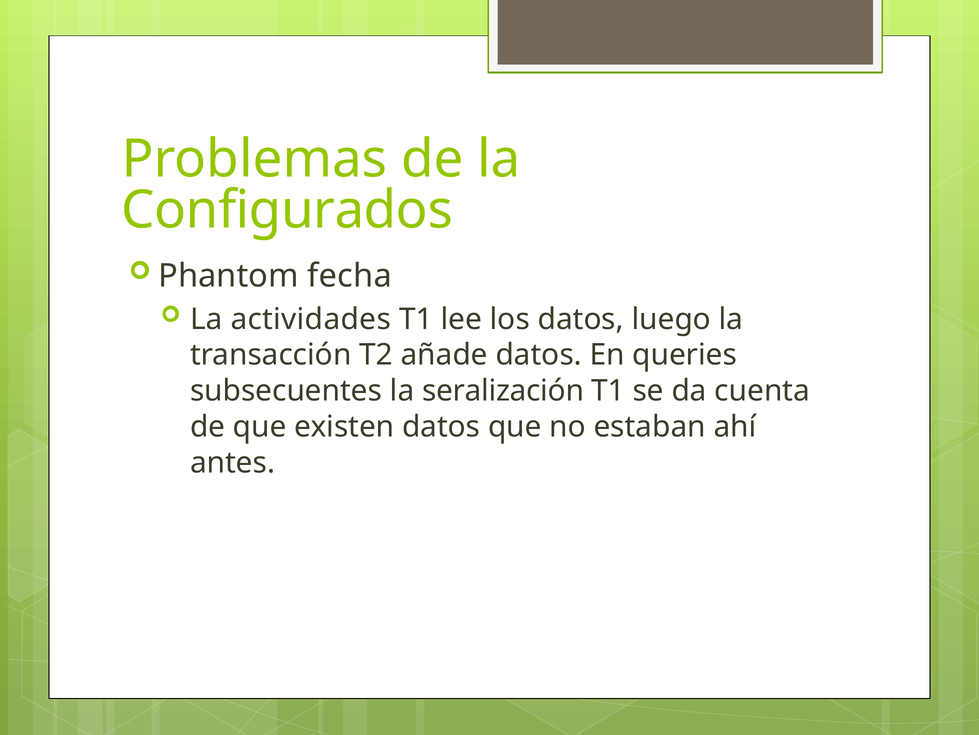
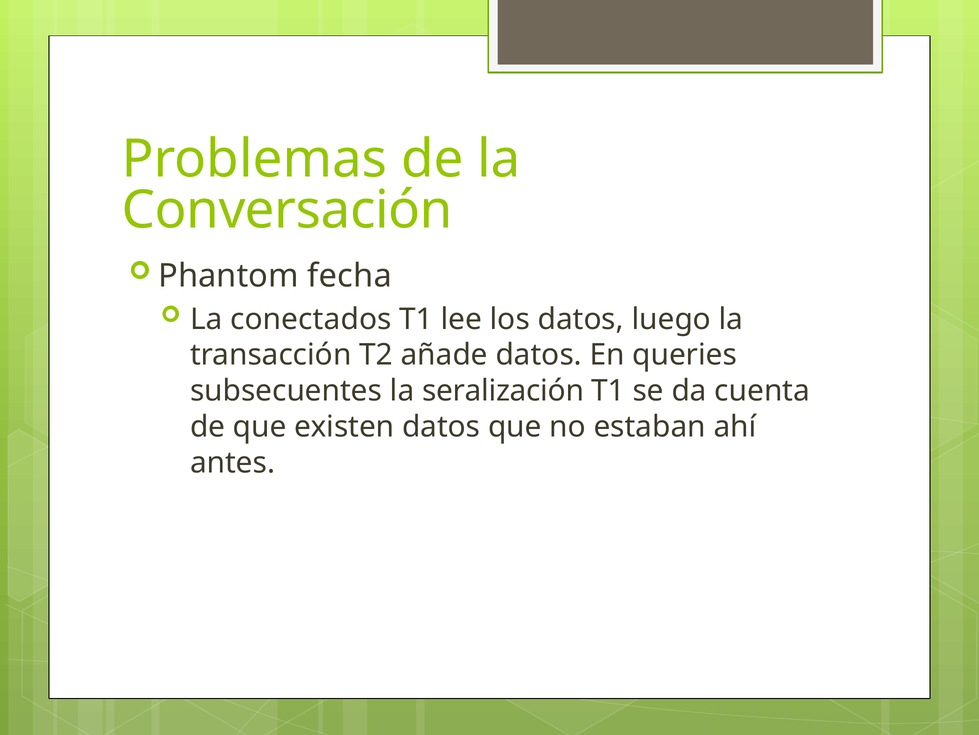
Configurados: Configurados -> Conversación (287, 210)
actividades: actividades -> conectados (311, 319)
